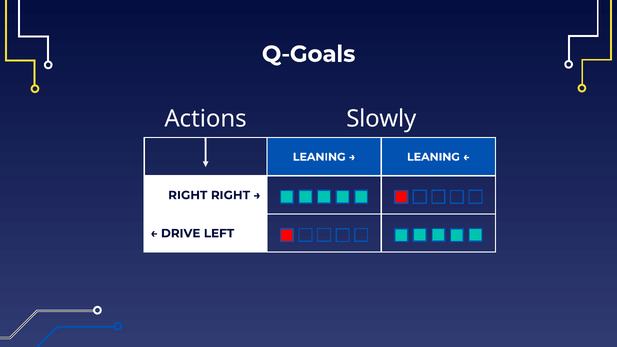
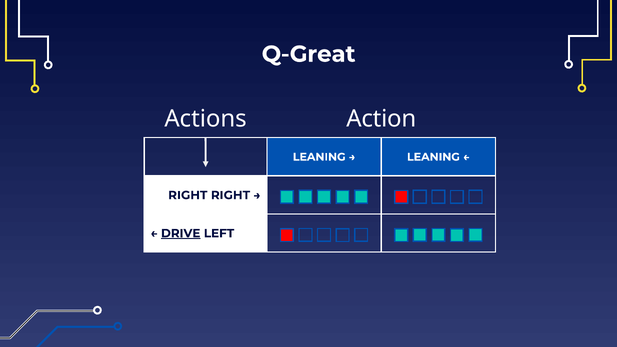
Q-Goals: Q-Goals -> Q-Great (309, 54)
Slowly: Slowly -> Action (381, 119)
DRIVE underline: none -> present (181, 233)
